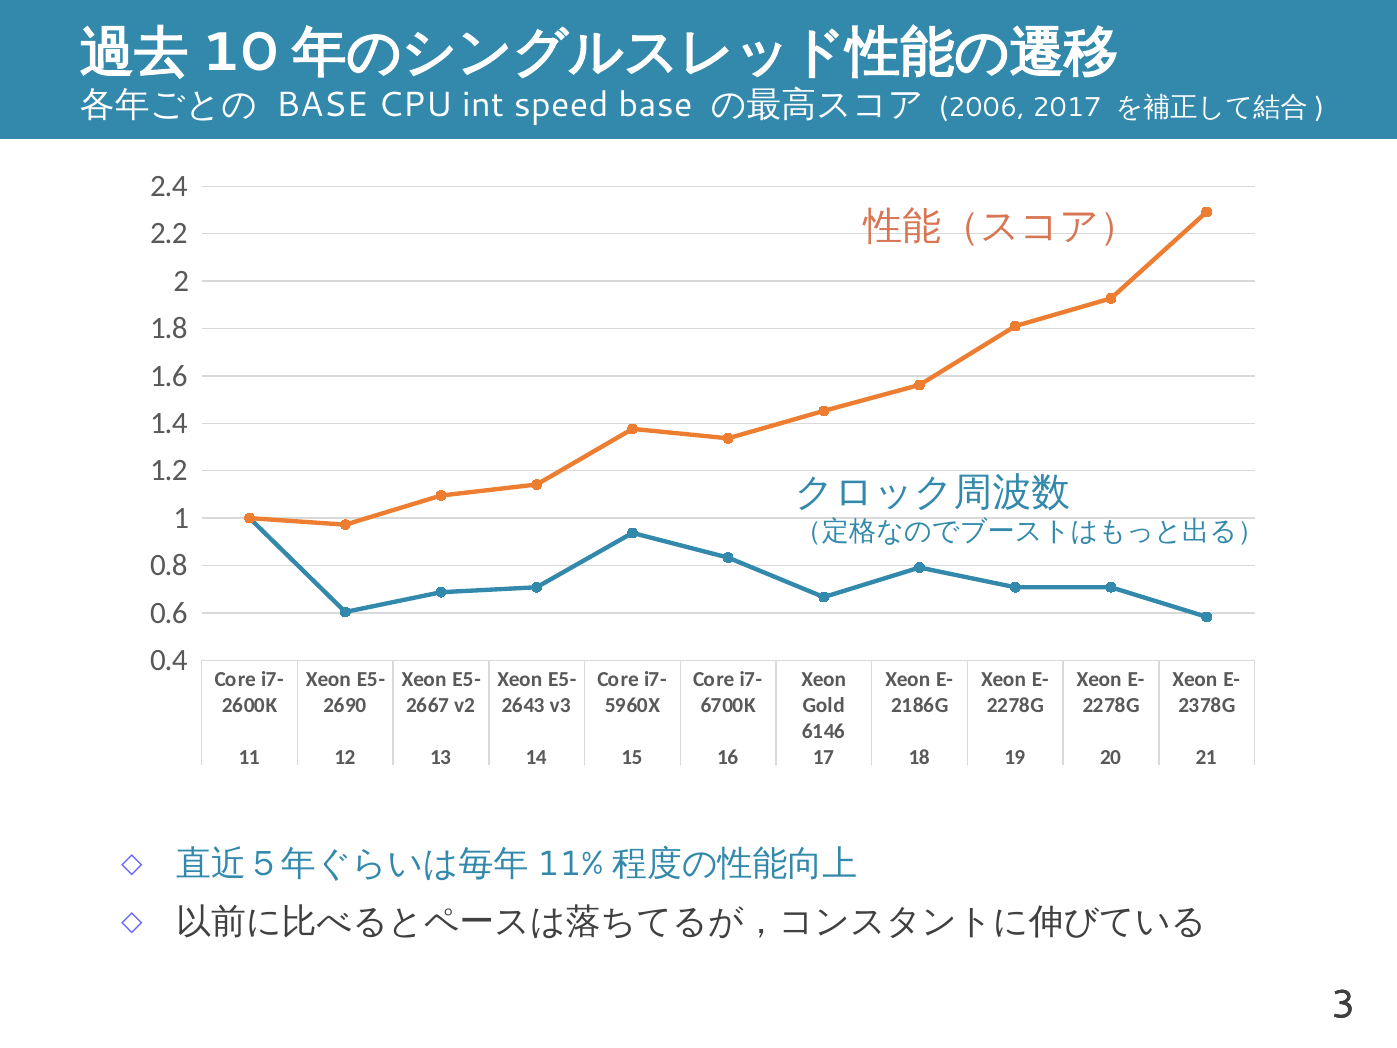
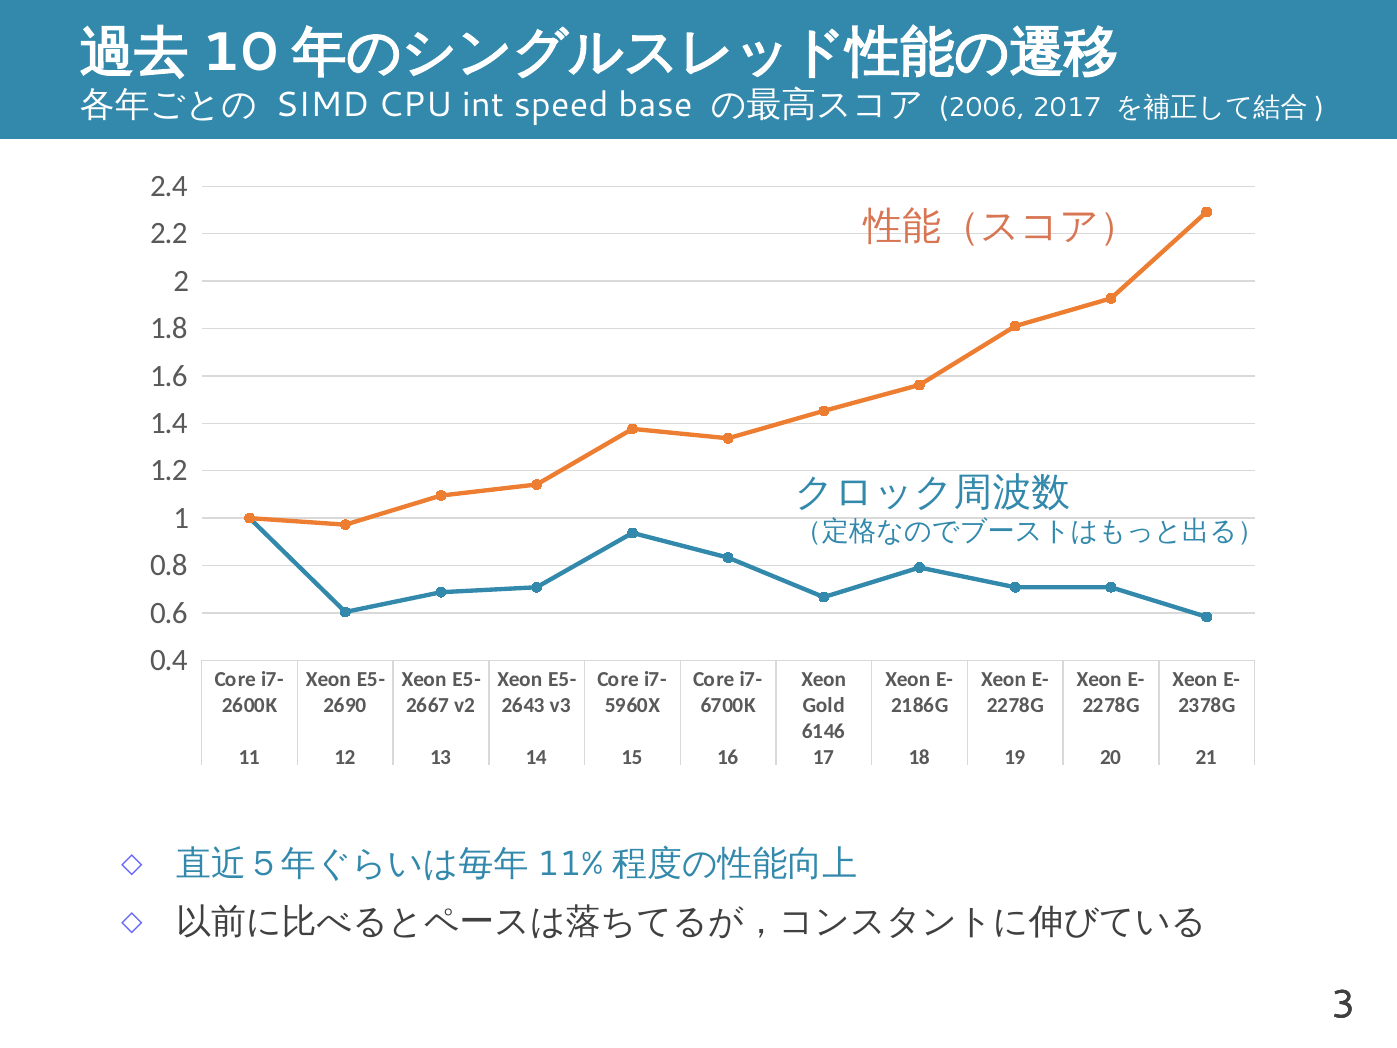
BASE: BASE -> SIMD (322, 104)
